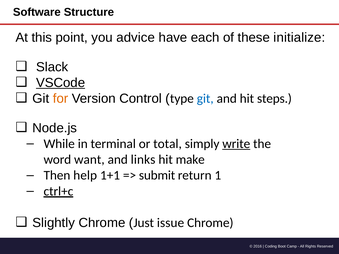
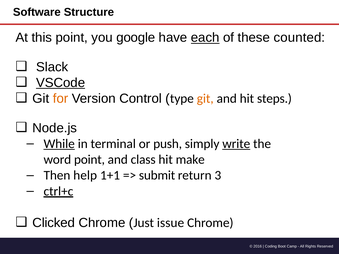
advice: advice -> google (136, 38)
each underline: none -> present (205, 38)
initialize: initialize -> counted (299, 38)
git colour: blue -> orange (205, 99)
While underline: none -> present (59, 144)
total: total -> push (168, 144)
word want: want -> point (89, 160)
links: links -> class (143, 160)
1: 1 -> 3 (218, 176)
Slightly: Slightly -> Clicked (54, 223)
